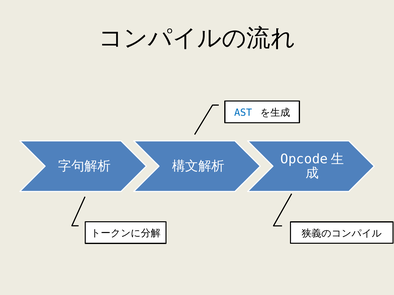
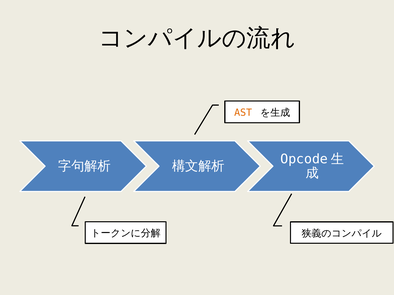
AST colour: blue -> orange (243, 113)
